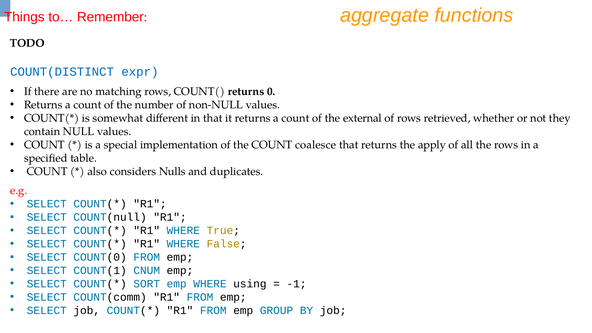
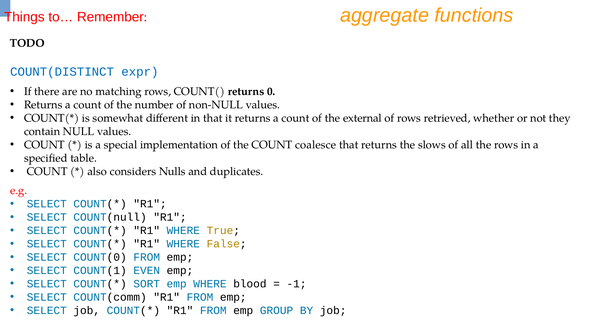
apply: apply -> slows (432, 145)
CNUM: CNUM -> EVEN (147, 271)
using: using -> blood (250, 284)
